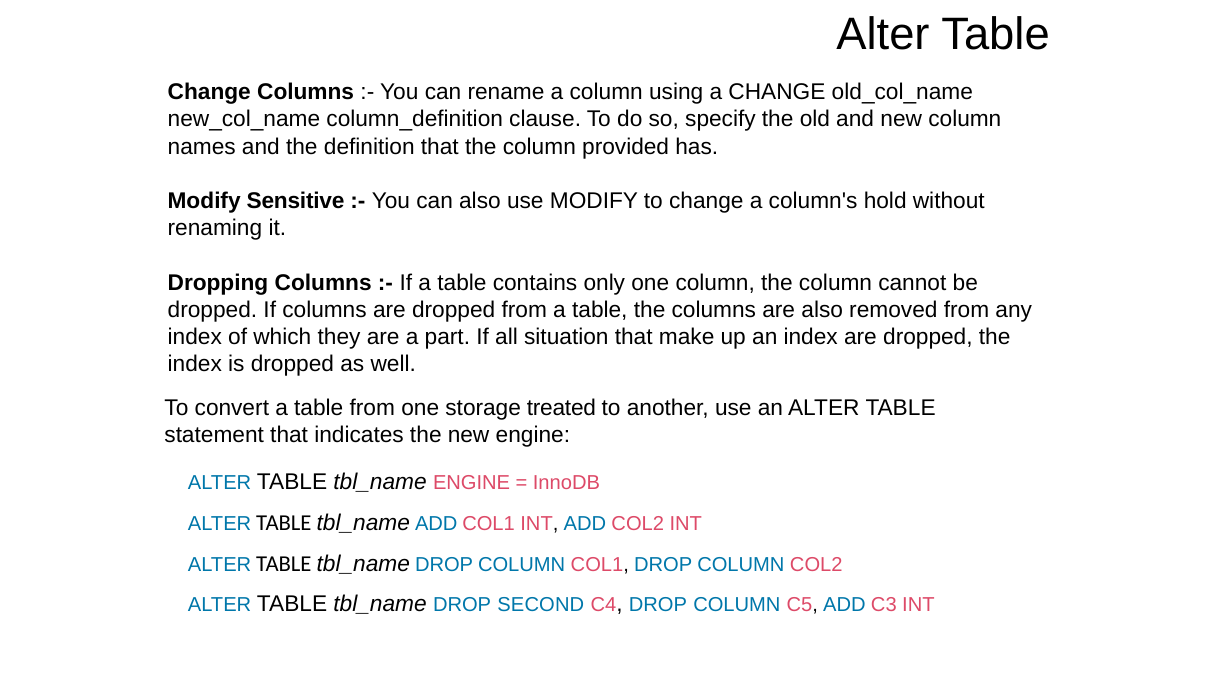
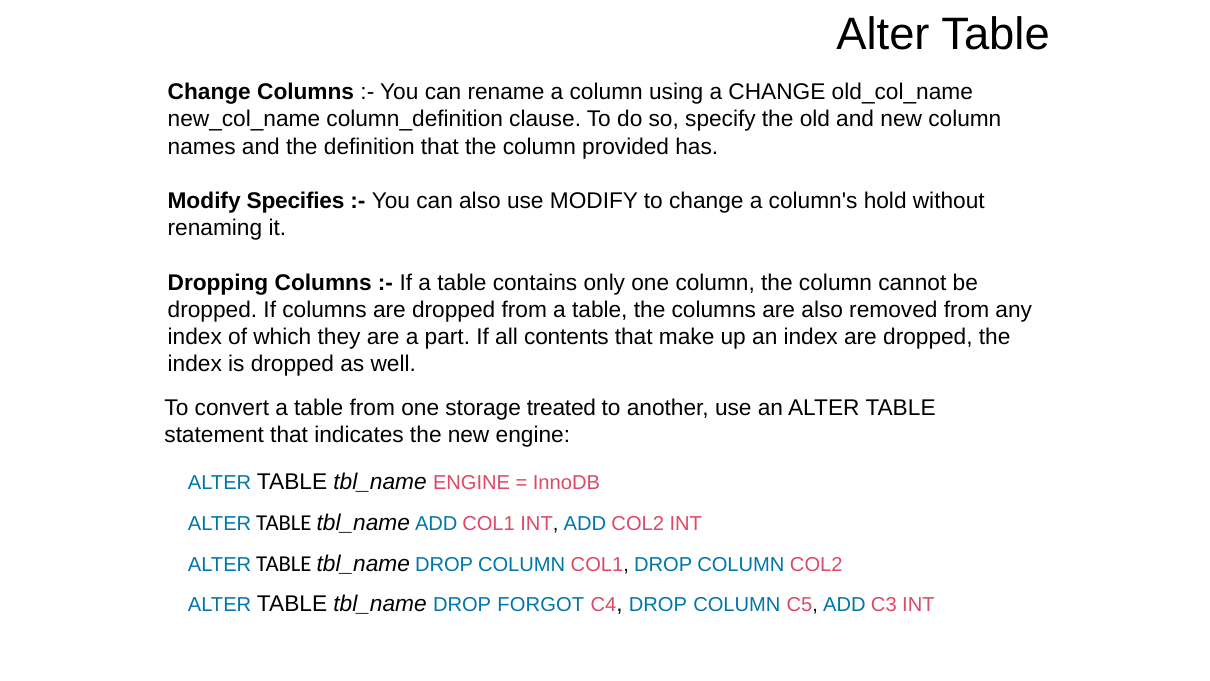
Sensitive: Sensitive -> Specifies (296, 201)
situation: situation -> contents (566, 337)
SECOND: SECOND -> FORGOT (541, 605)
